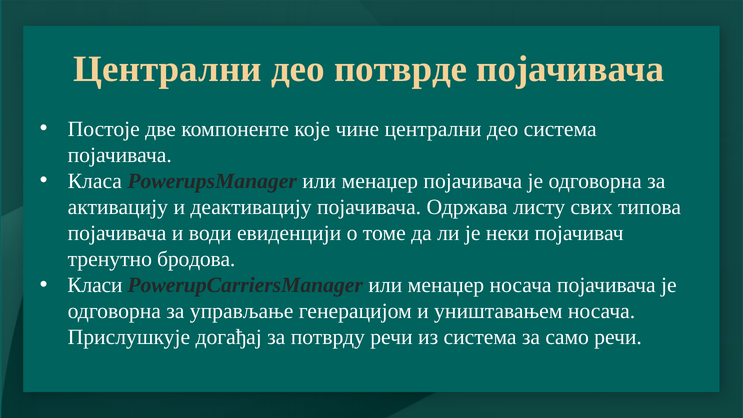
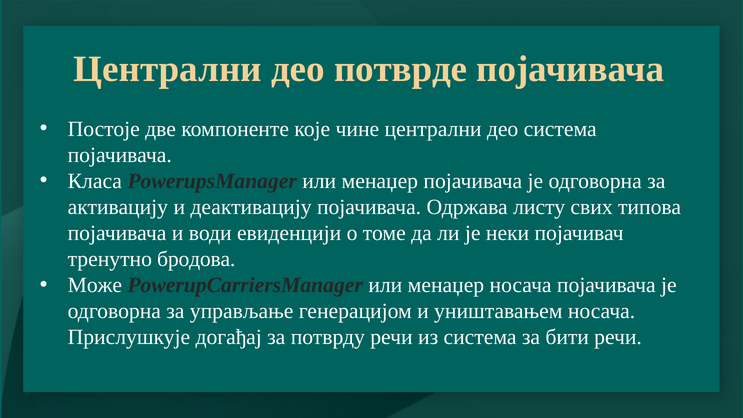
Класи: Класи -> Може (95, 285)
само: само -> бити (567, 337)
